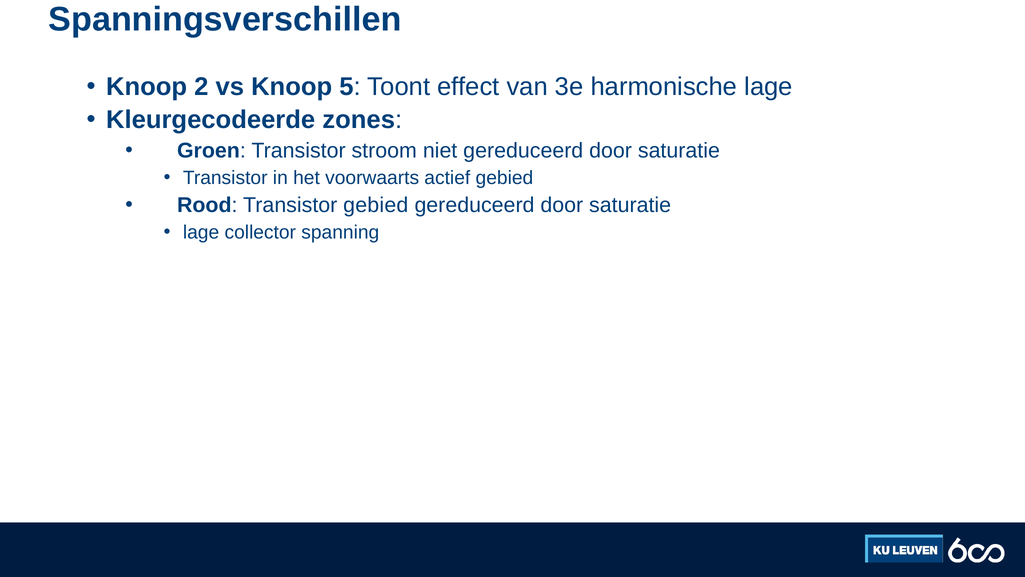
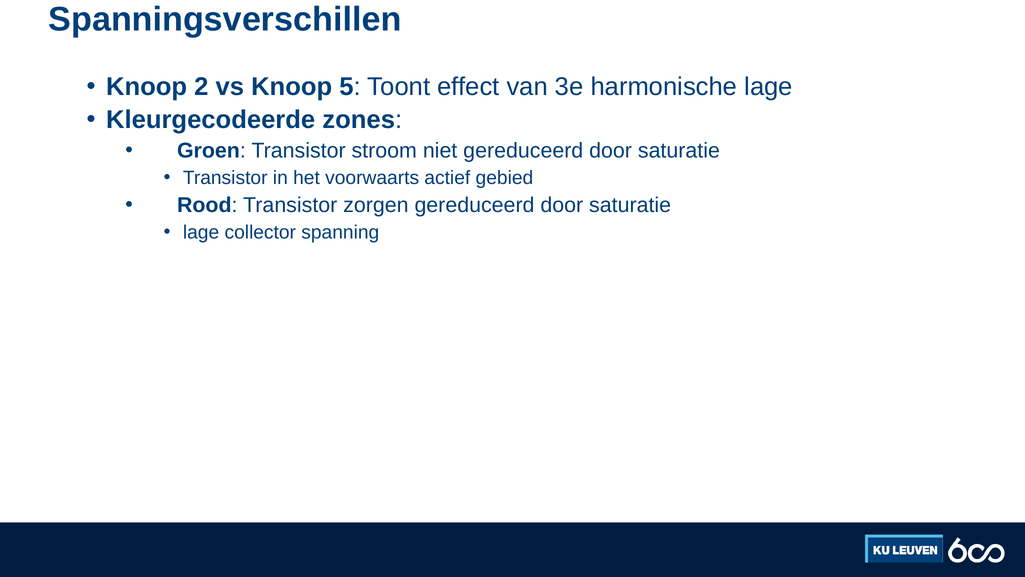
Transistor gebied: gebied -> zorgen (376, 205)
